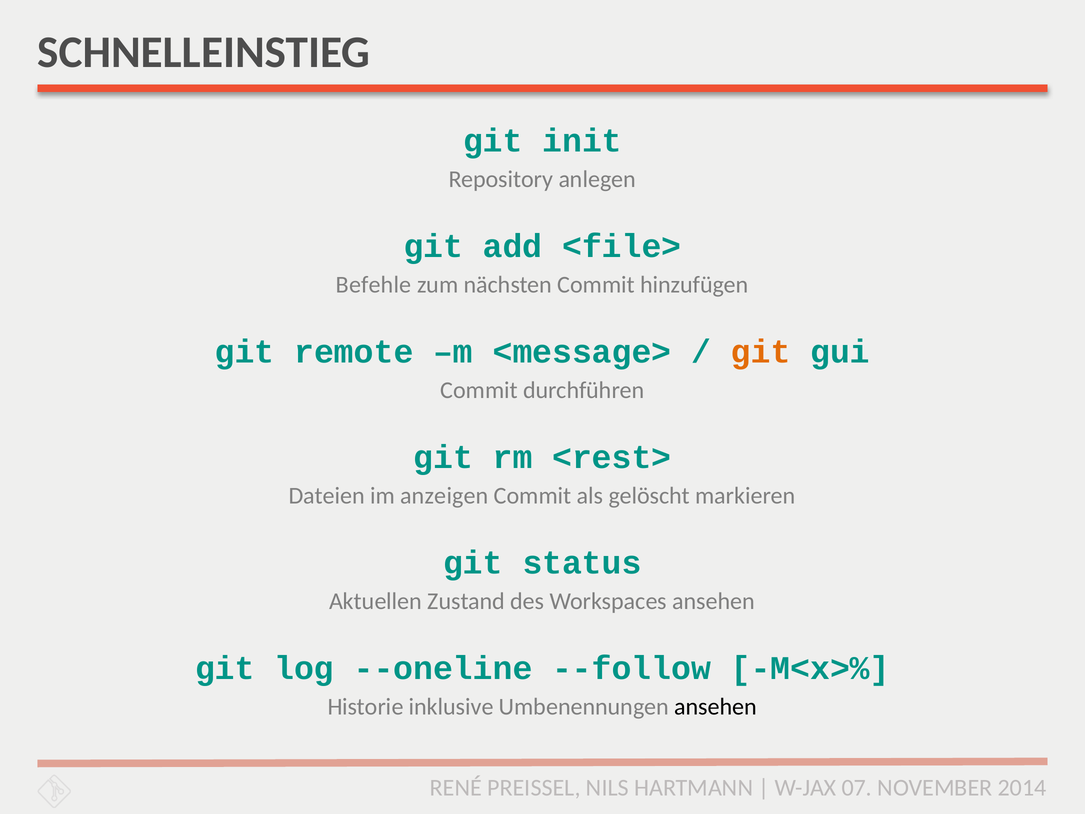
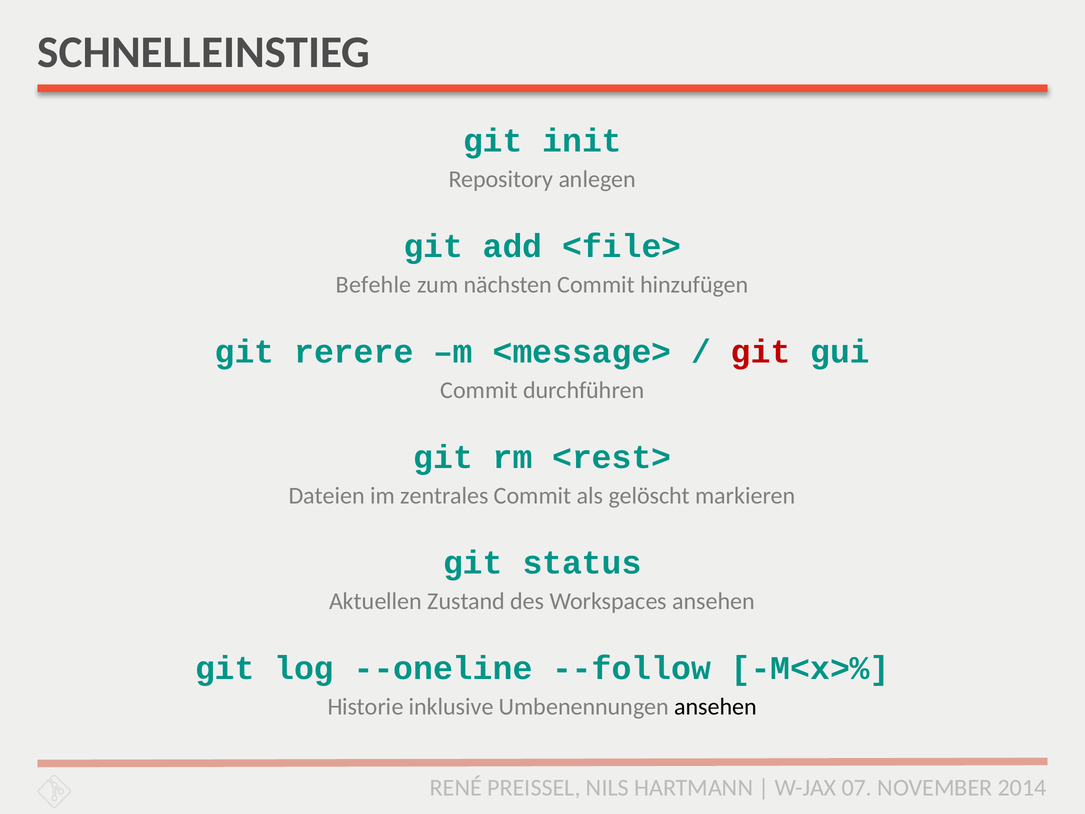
remote: remote -> rerere (354, 352)
git colour: orange -> red (761, 352)
anzeigen: anzeigen -> zentrales (444, 496)
